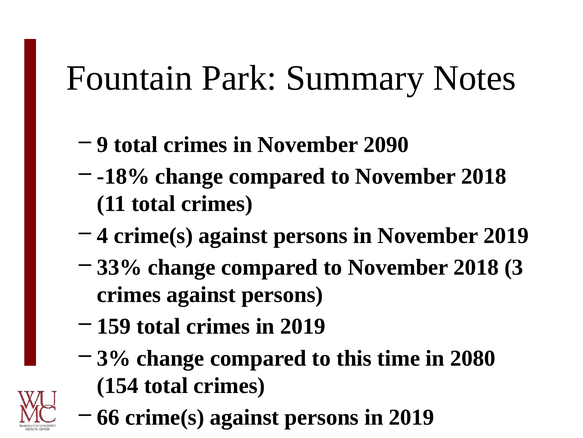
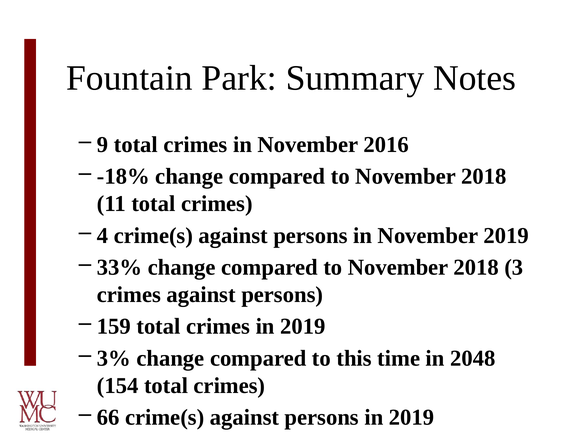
2090: 2090 -> 2016 (386, 144)
2080: 2080 -> 2048 (473, 358)
